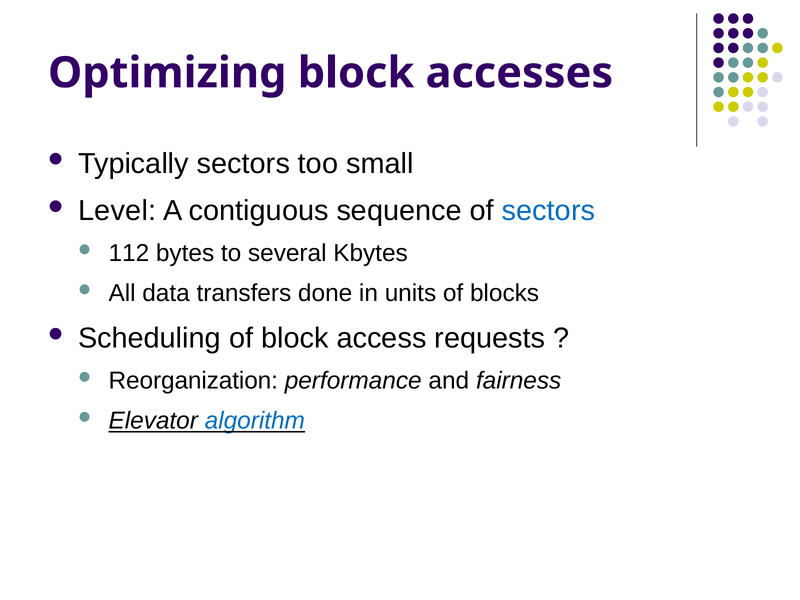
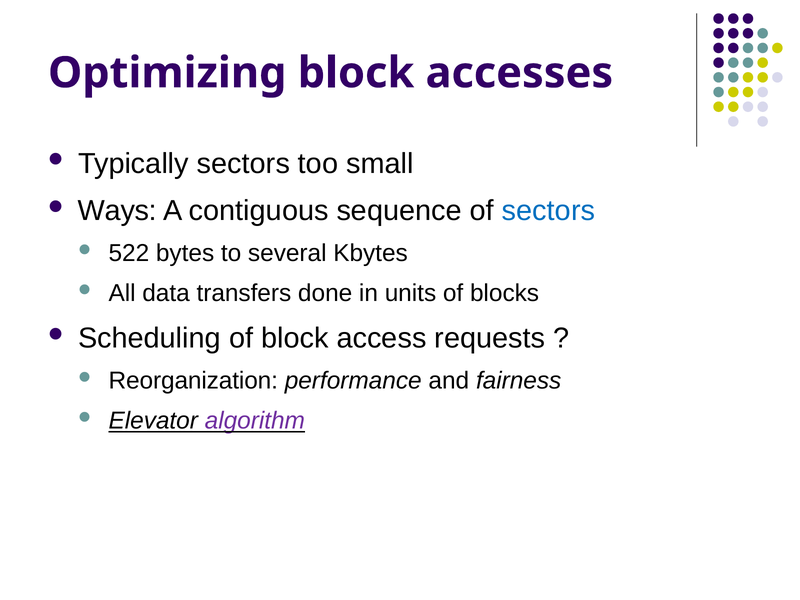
Level: Level -> Ways (117, 211)
112: 112 -> 522 (129, 253)
algorithm colour: blue -> purple (255, 421)
